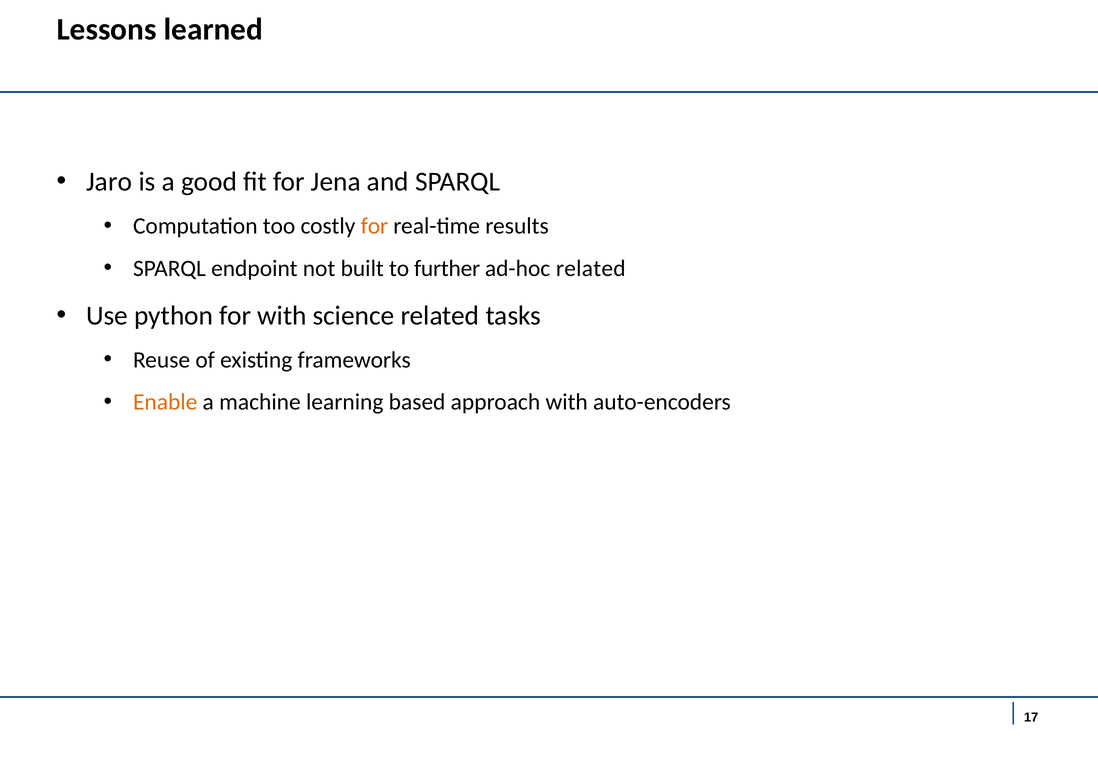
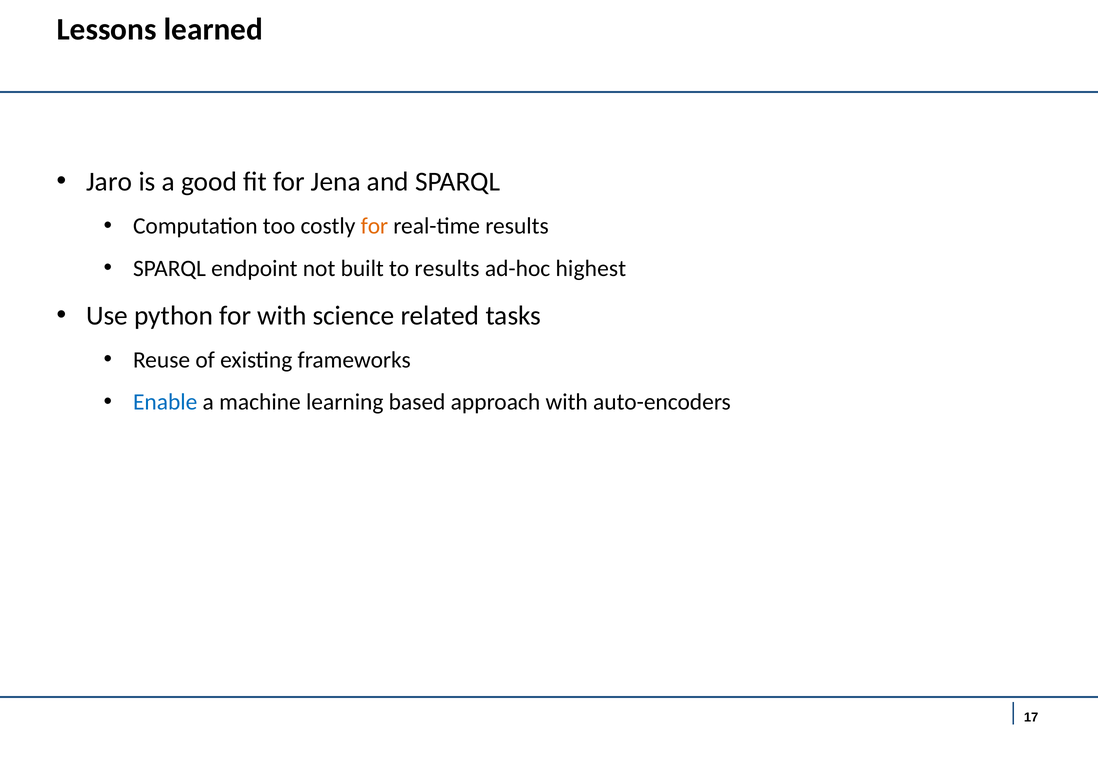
to further: further -> results (447, 269)
ad-hoc related: related -> highest (591, 269)
Enable colour: orange -> blue (165, 402)
